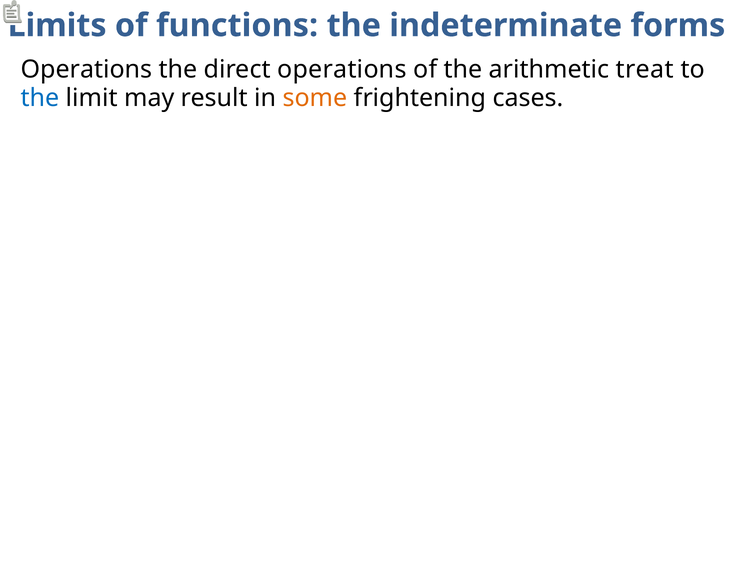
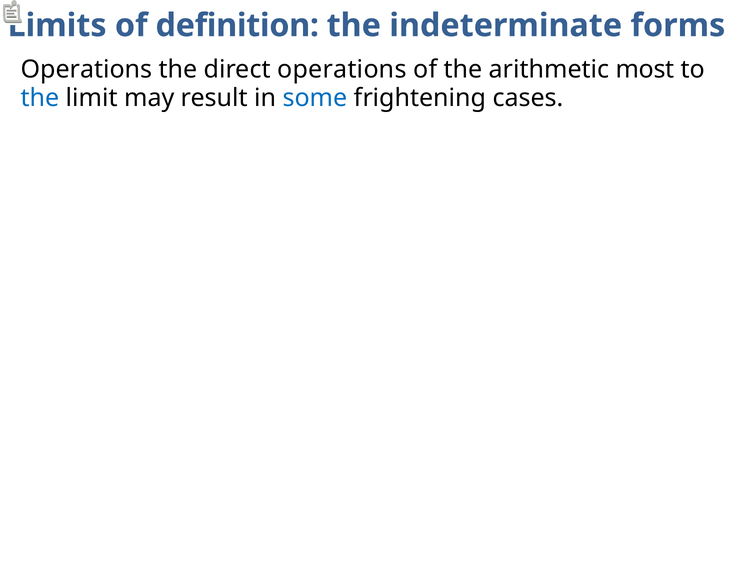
functions: functions -> definition (237, 25)
treat: treat -> most (645, 70)
some colour: orange -> blue (315, 98)
